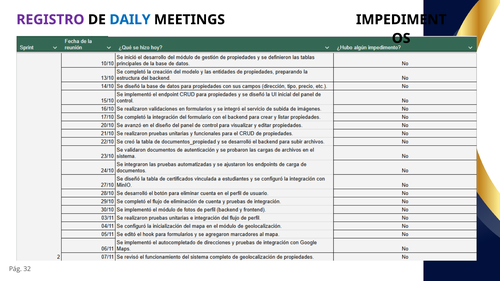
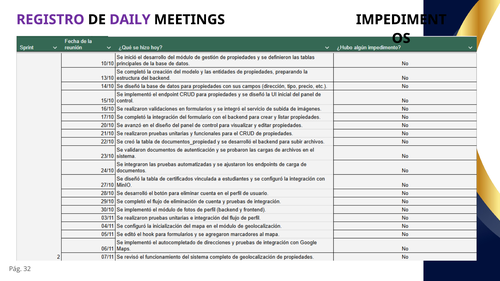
DAILY colour: blue -> purple (130, 20)
